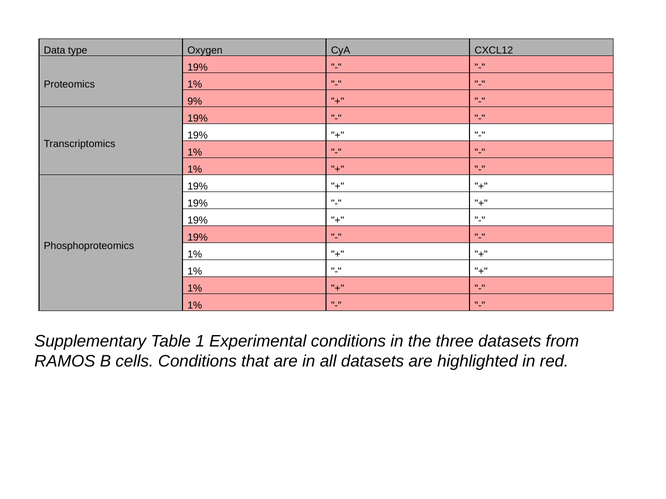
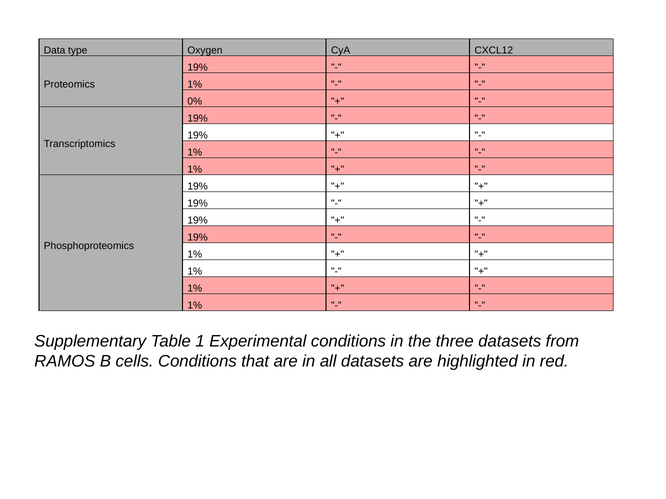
9%: 9% -> 0% (195, 101)
